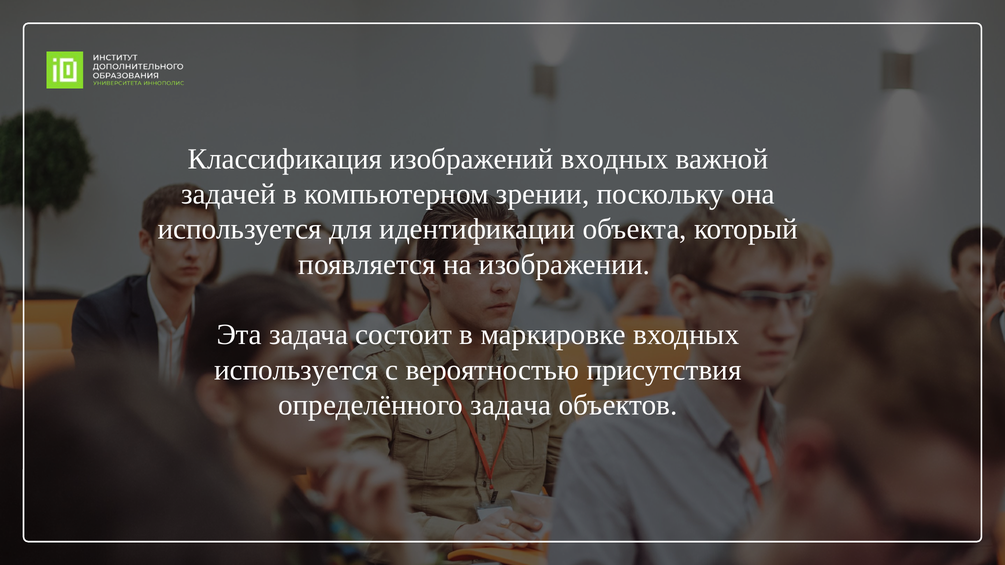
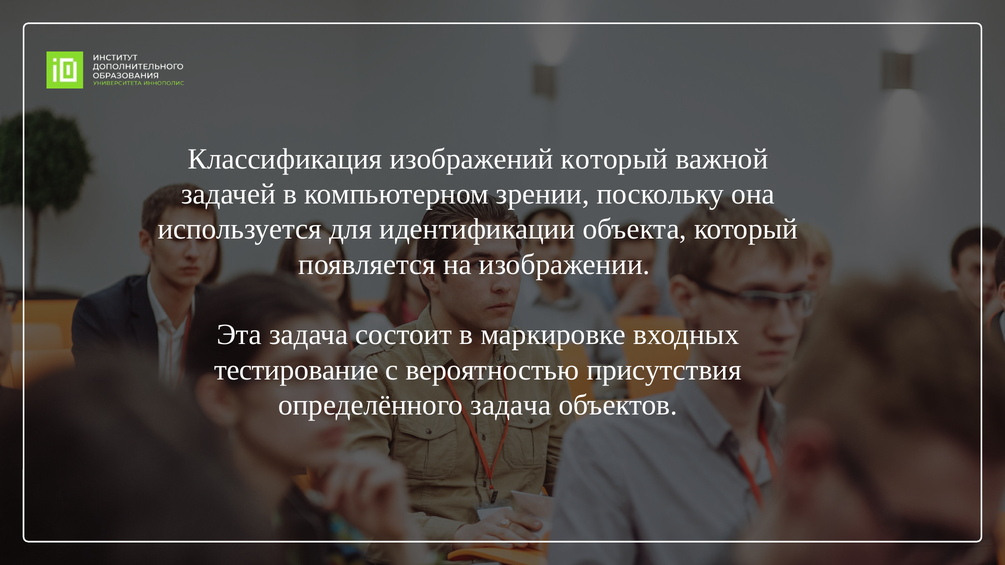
изображений входных: входных -> который (615, 159)
используется: используется -> тестирование (296, 370)
